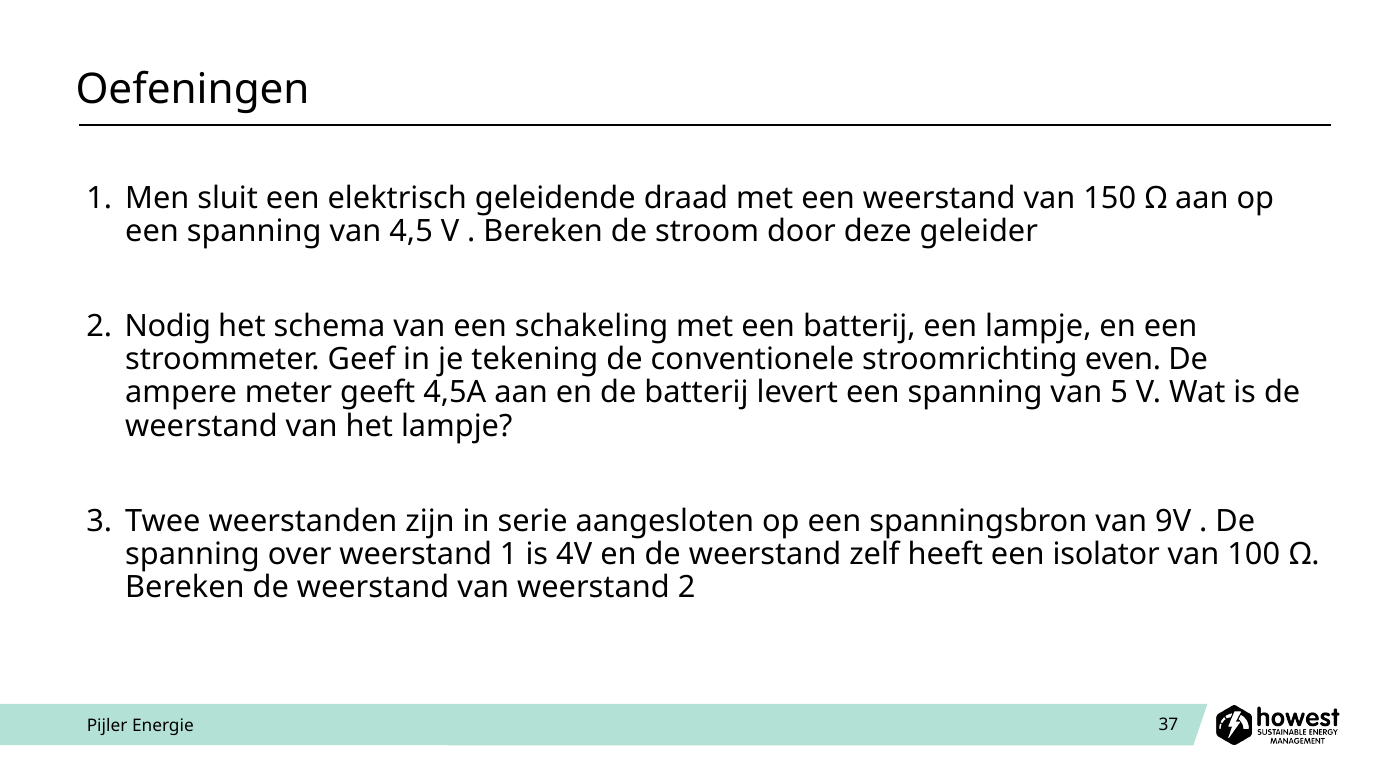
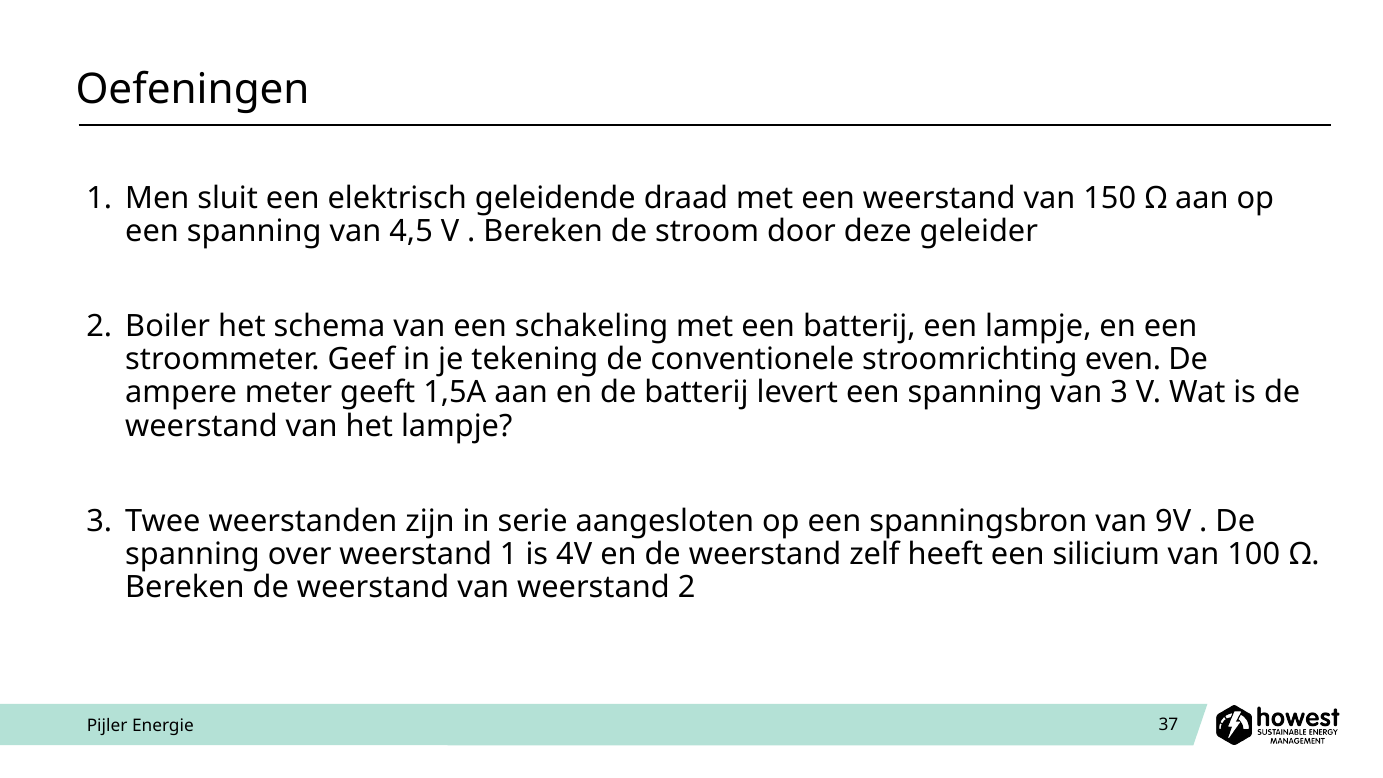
Nodig: Nodig -> Boiler (168, 326)
4,5A: 4,5A -> 1,5A (455, 393)
van 5: 5 -> 3 (1119, 393)
isolator: isolator -> silicium (1106, 554)
